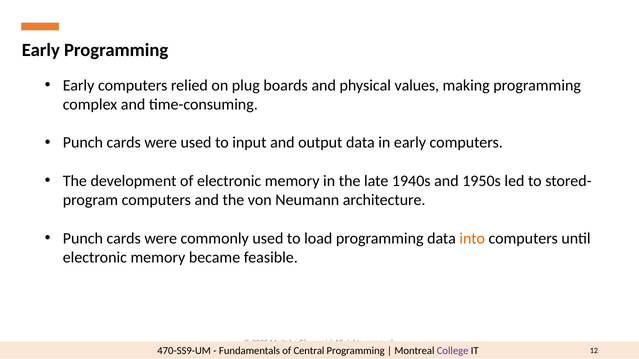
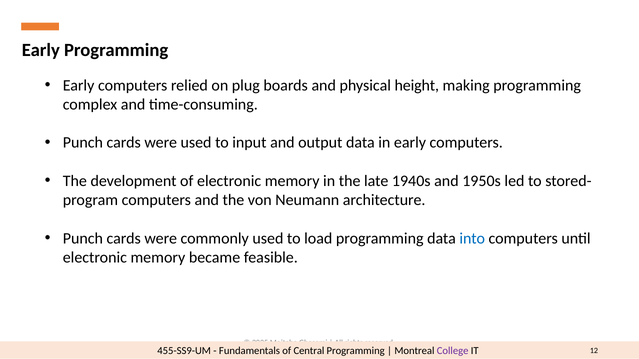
values: values -> height (417, 85)
into colour: orange -> blue (472, 239)
470-SS9-UM: 470-SS9-UM -> 455-SS9-UM (184, 351)
